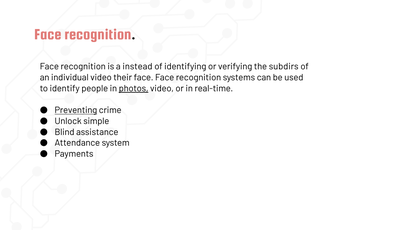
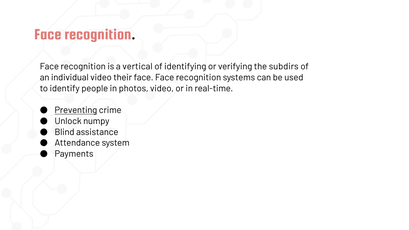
instead: instead -> vertical (137, 67)
photos underline: present -> none (134, 88)
simple: simple -> numpy (96, 121)
